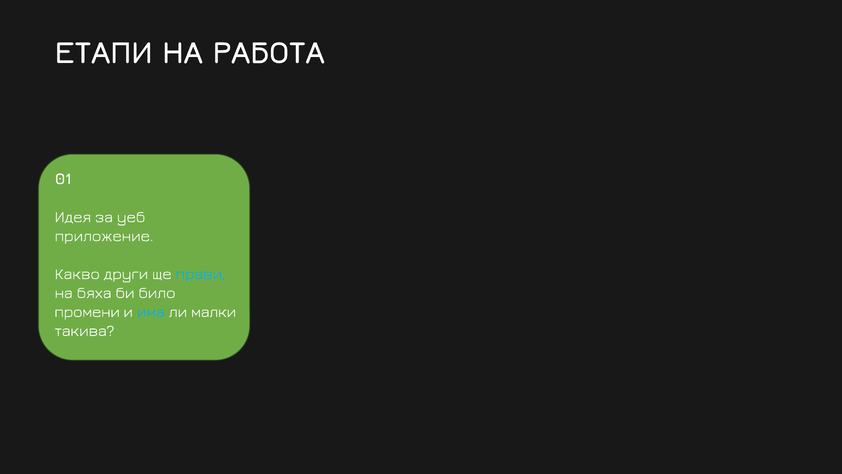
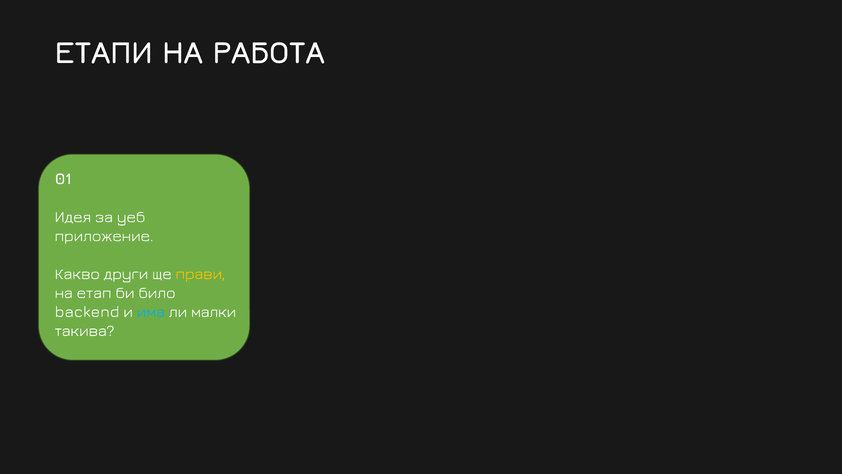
прави colour: light blue -> yellow (200, 274)
бяха: бяха -> етап (94, 293)
промени: промени -> backend (87, 311)
